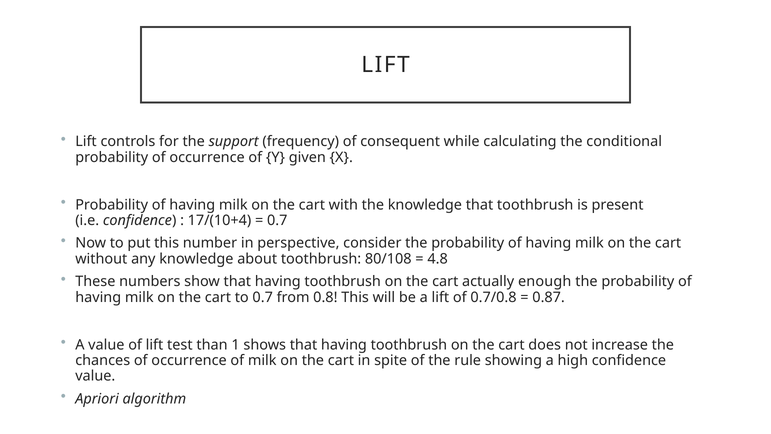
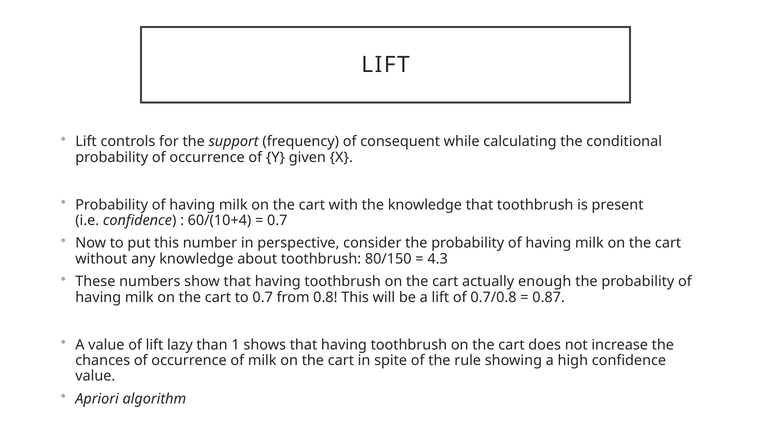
17/(10+4: 17/(10+4 -> 60/(10+4 (220, 220)
80/108: 80/108 -> 80/150 (388, 259)
4.8: 4.8 -> 4.3 (438, 259)
test: test -> lazy (180, 344)
